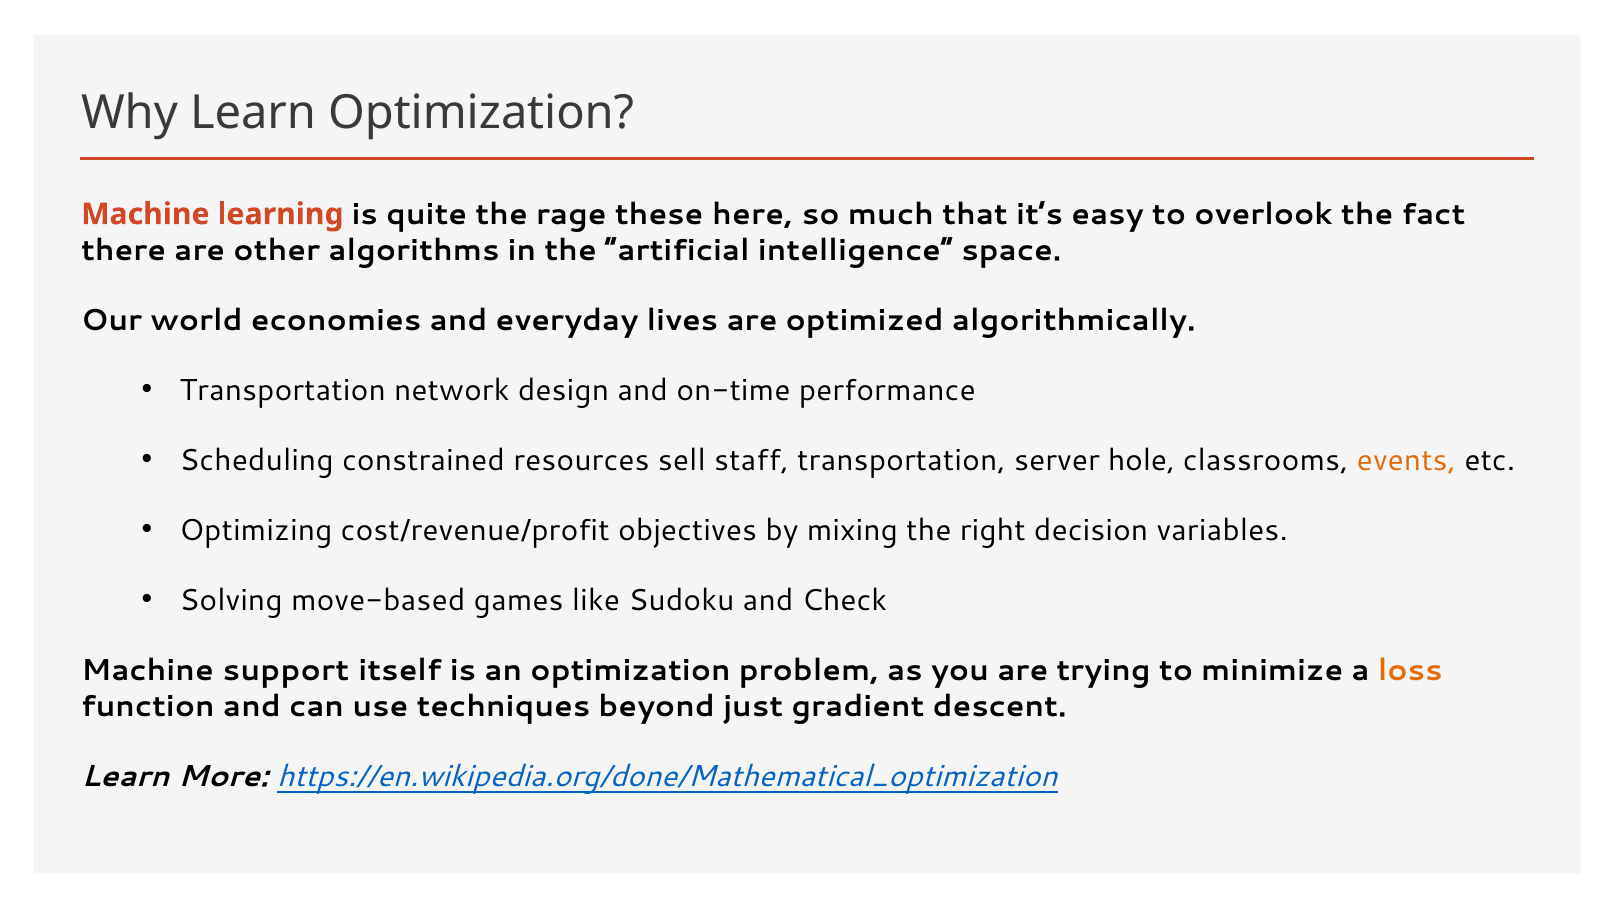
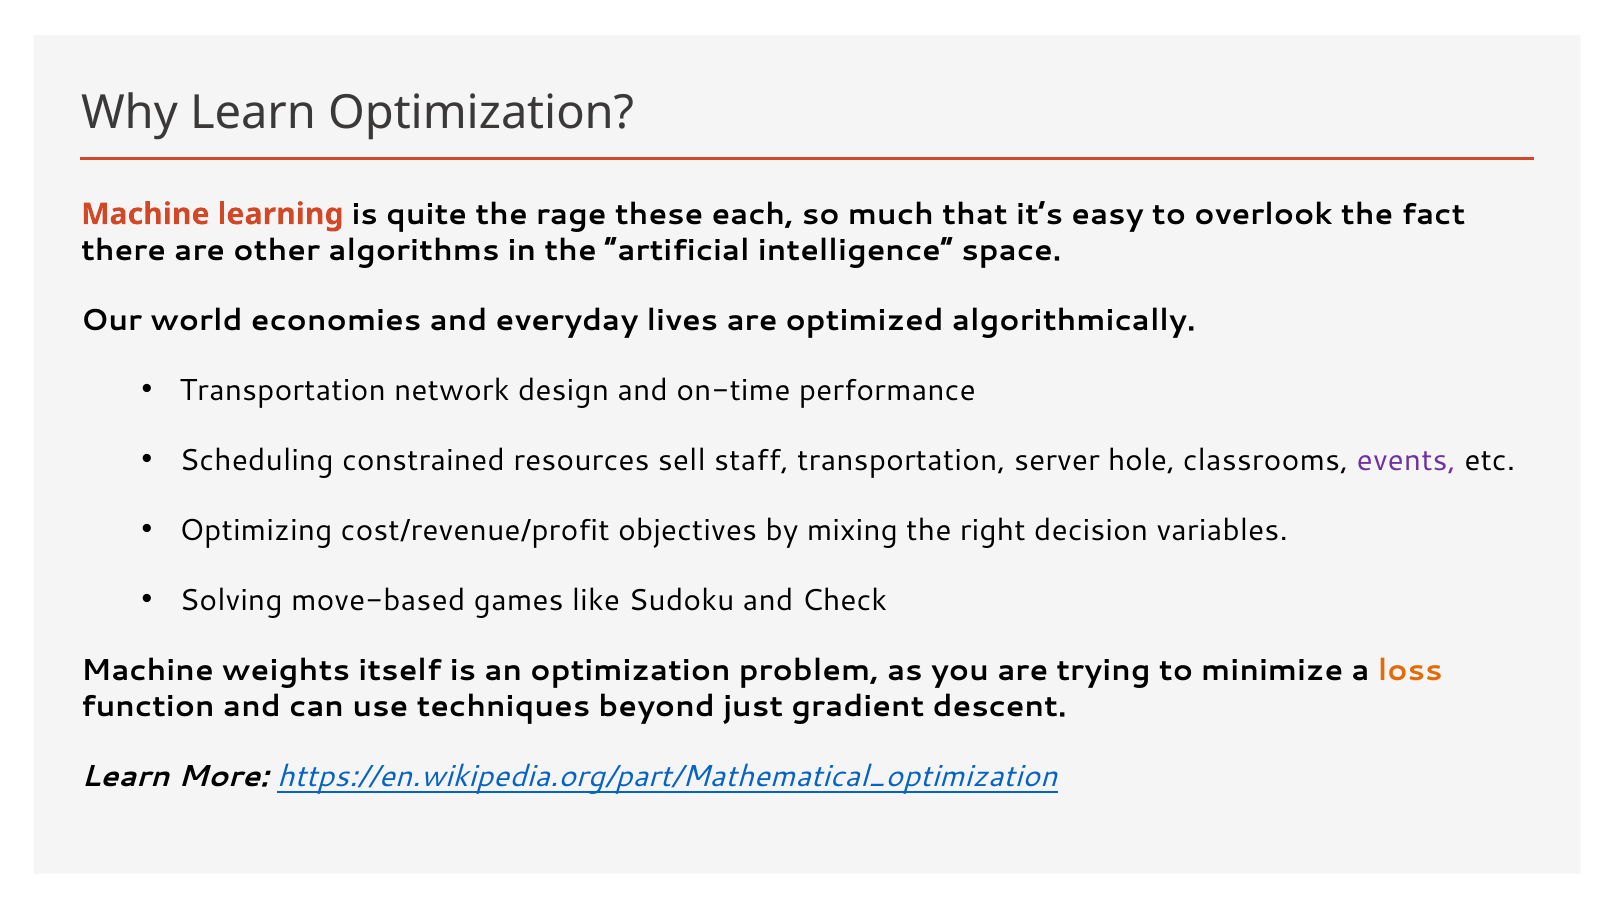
here: here -> each (753, 214)
events colour: orange -> purple (1406, 460)
support: support -> weights (286, 670)
https://en.wikipedia.org/done/Mathematical_optimization: https://en.wikipedia.org/done/Mathematical_optimization -> https://en.wikipedia.org/part/Mathematical_optimization (667, 777)
